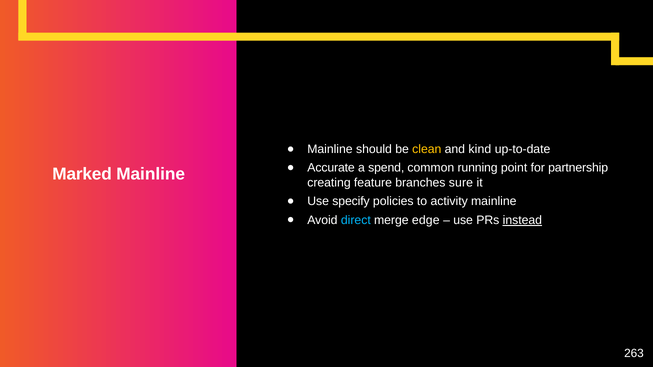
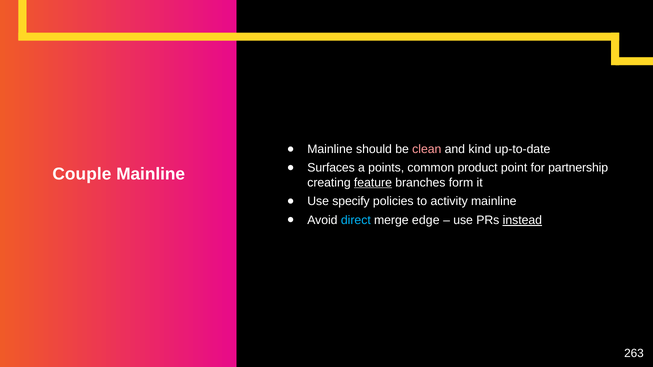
clean colour: yellow -> pink (427, 149)
Accurate: Accurate -> Surfaces (331, 168)
spend: spend -> points (386, 168)
running: running -> product (478, 168)
Marked: Marked -> Couple (82, 174)
feature underline: none -> present (373, 183)
sure: sure -> form (461, 183)
